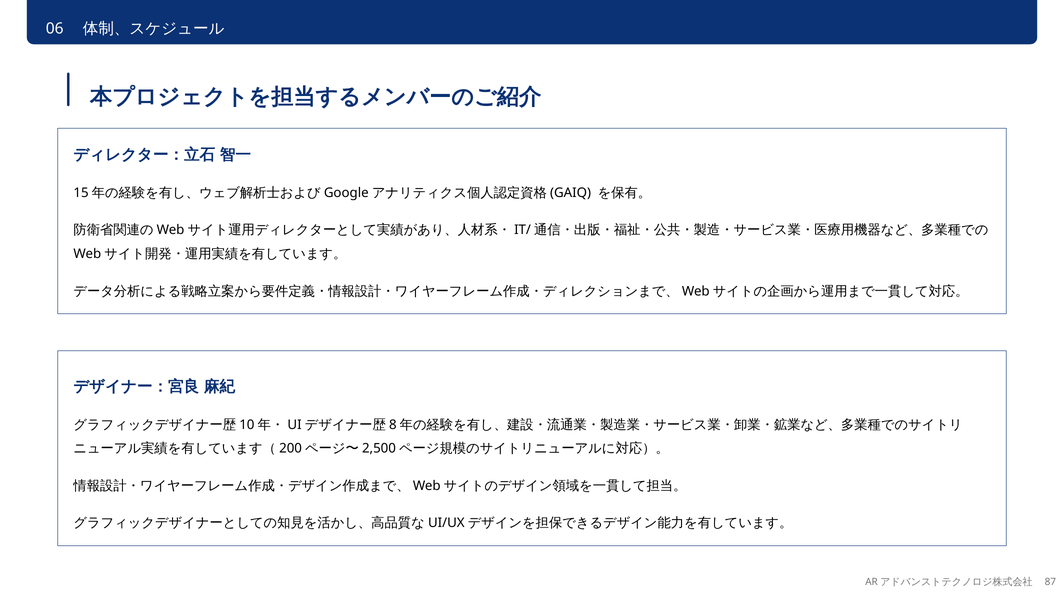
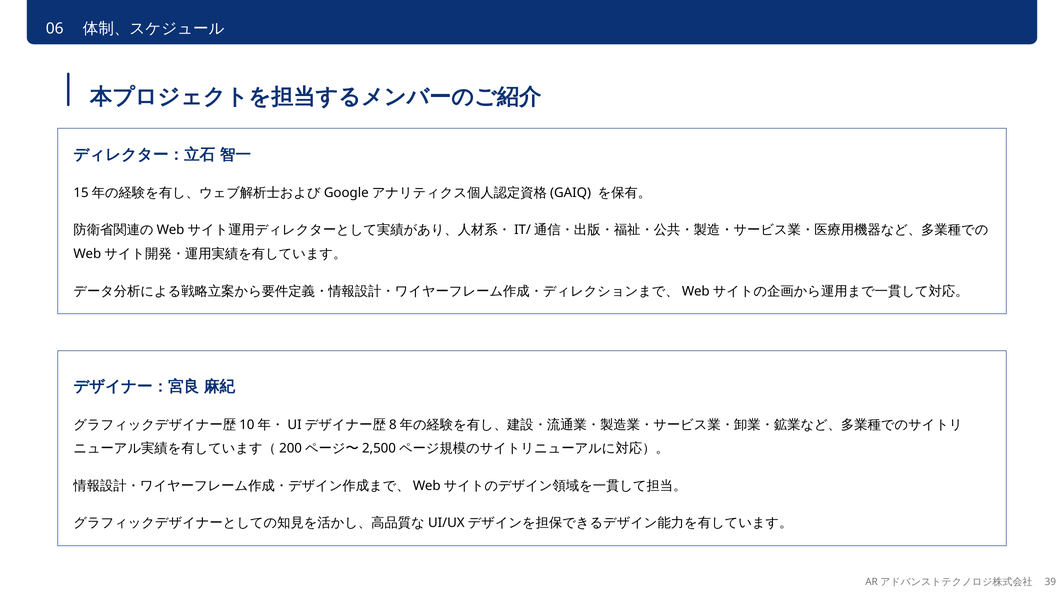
87: 87 -> 39 (1050, 582)
